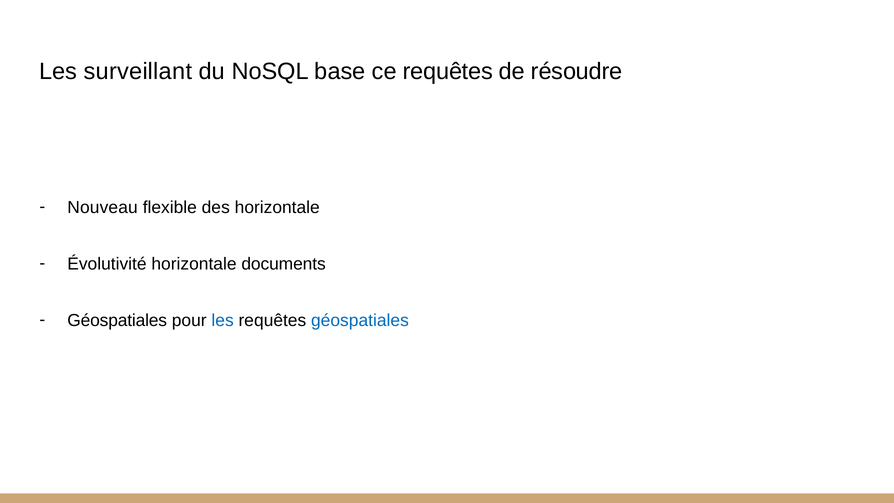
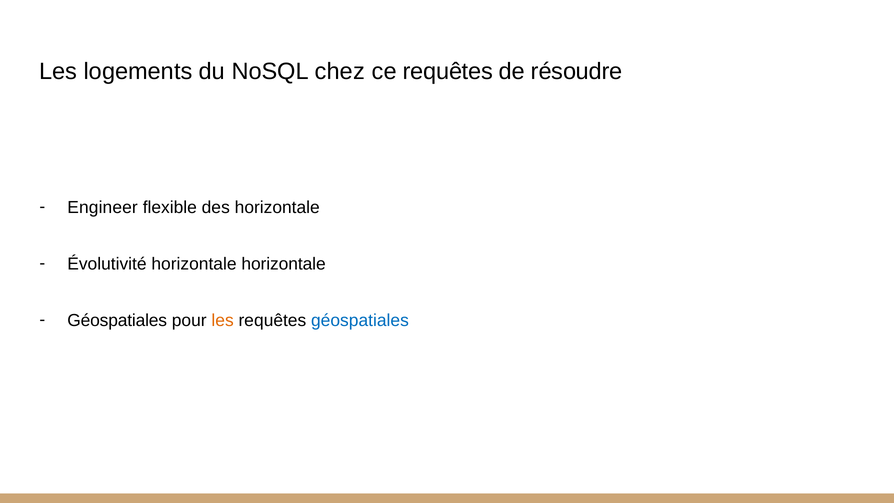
surveillant: surveillant -> logements (138, 71)
base: base -> chez (340, 71)
Nouveau: Nouveau -> Engineer (103, 207)
horizontale documents: documents -> horizontale (284, 264)
les colour: blue -> orange (223, 321)
